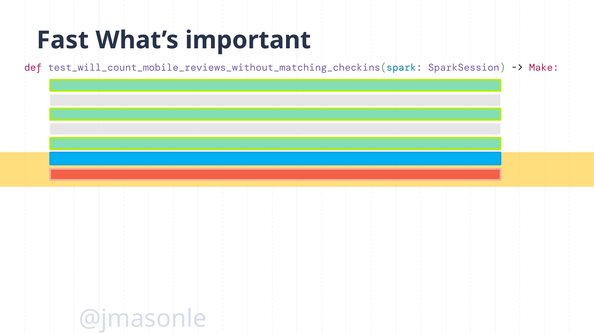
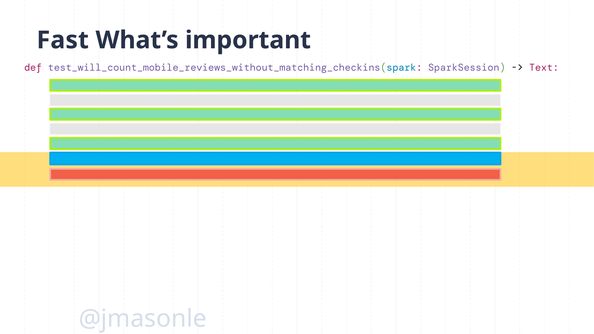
Make: Make -> Text (544, 68)
